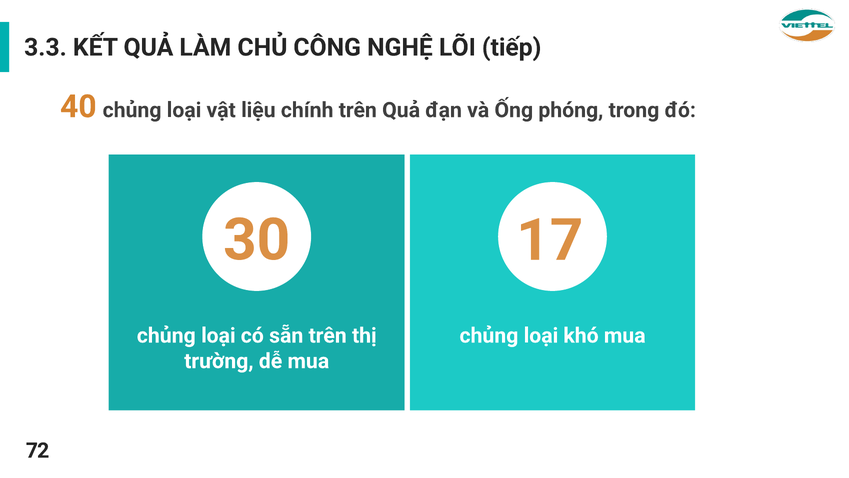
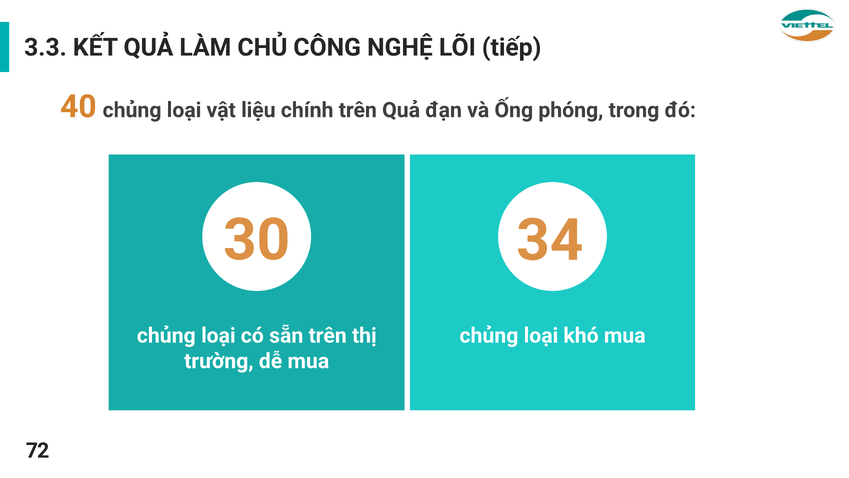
17: 17 -> 34 (550, 240)
